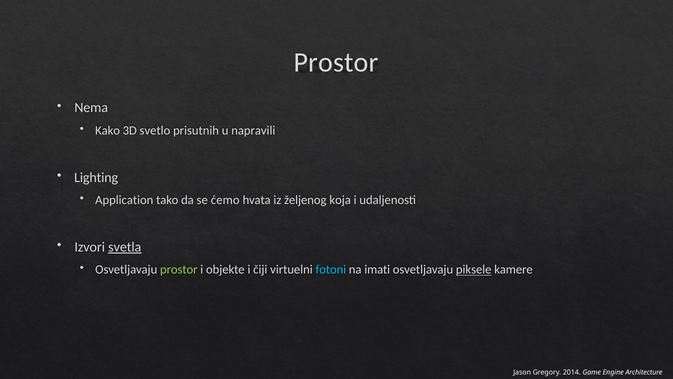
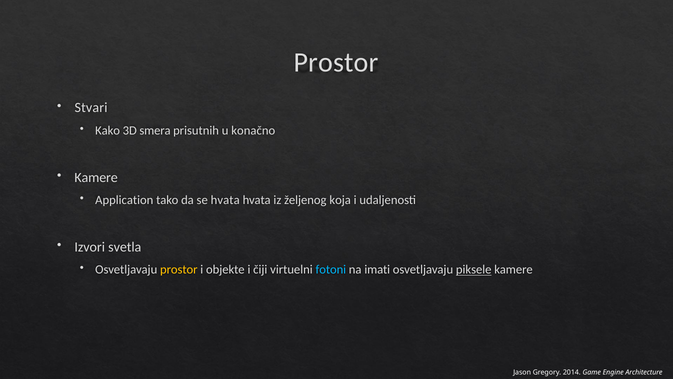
Nema: Nema -> Stvari (91, 108)
svetlo: svetlo -> smera (155, 130)
napravili: napravili -> konačno (253, 130)
Lighting: Lighting -> Kamere (96, 177)
se ćemo: ćemo -> hvata (225, 200)
svetla underline: present -> none (125, 247)
prostor colour: light green -> yellow (179, 269)
